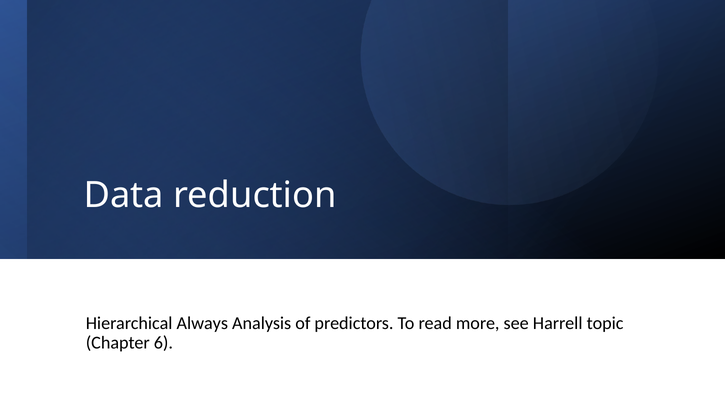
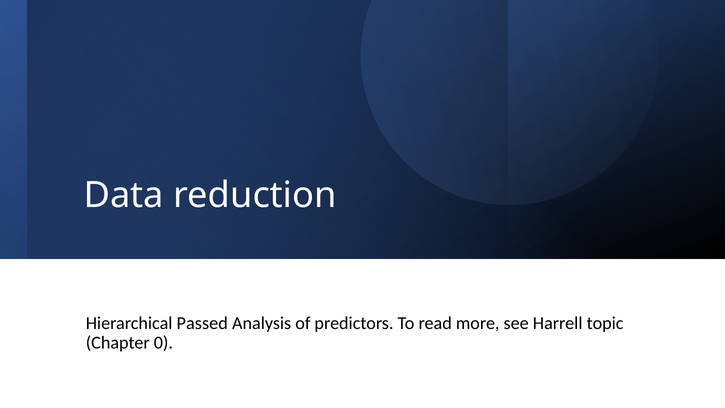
Always: Always -> Passed (202, 323)
6: 6 -> 0 (163, 343)
